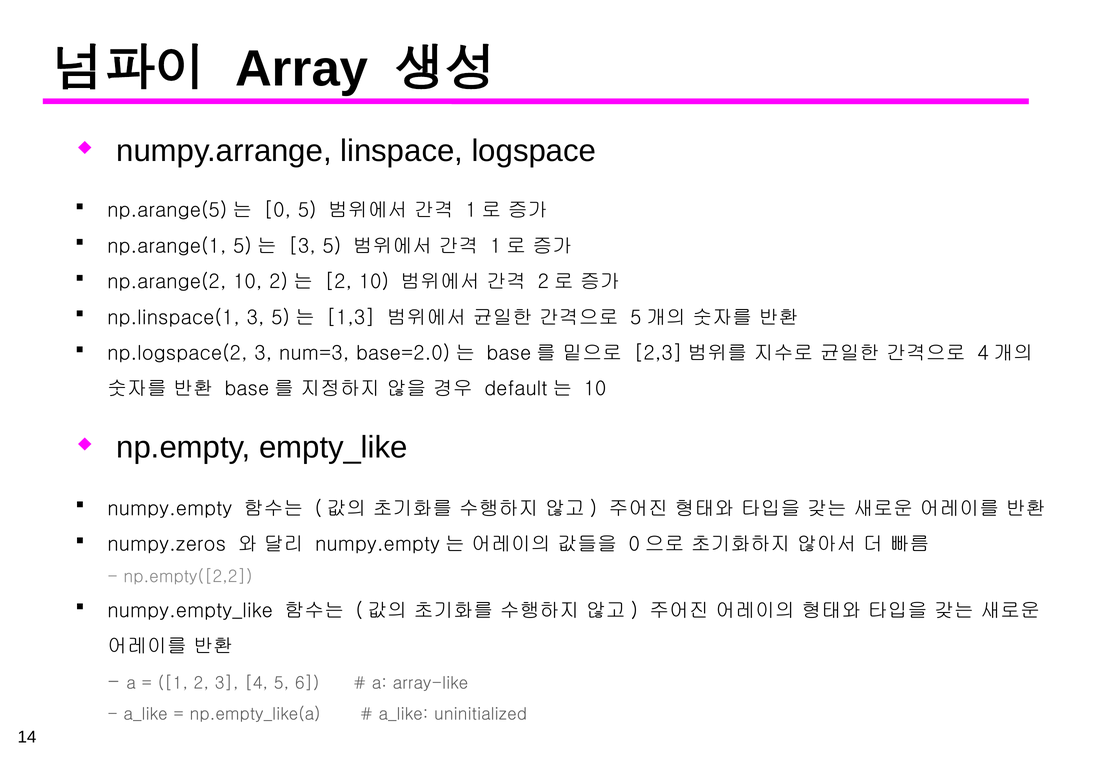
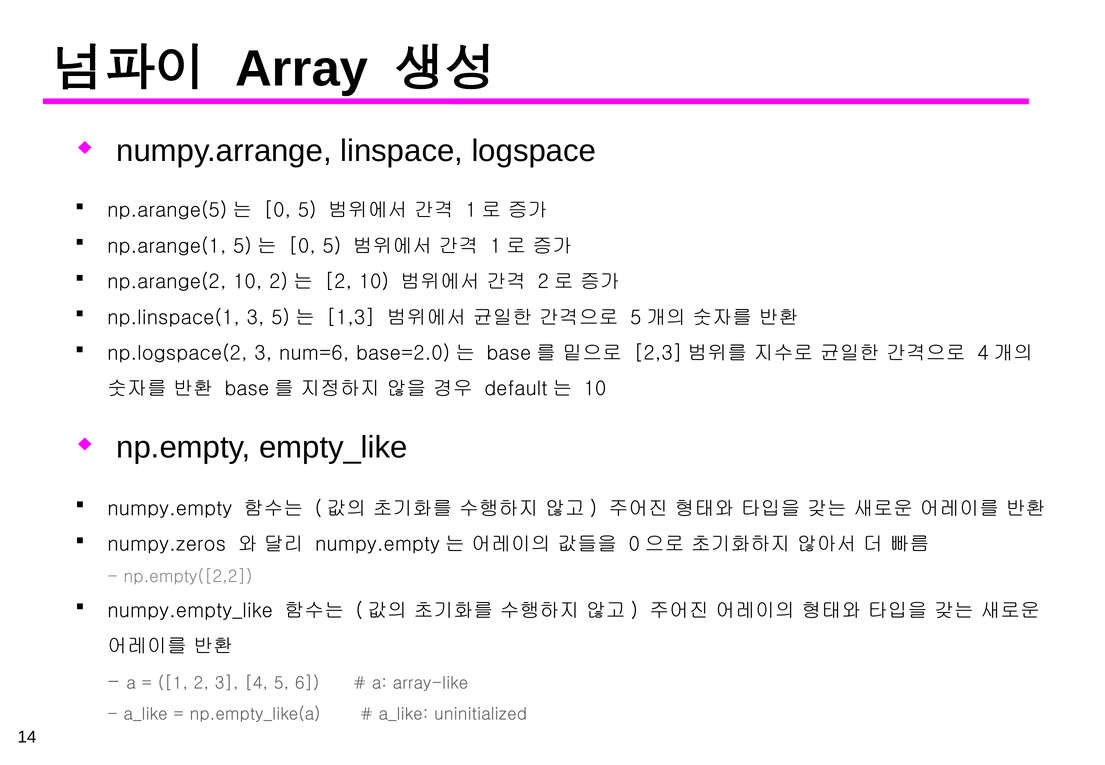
3: 3 -> 0 (302, 246)
num=3: num=3 -> num=6 (314, 353)
